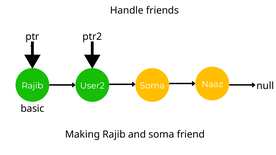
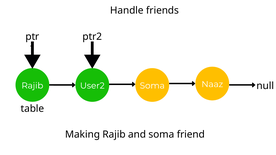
basic: basic -> table (32, 109)
